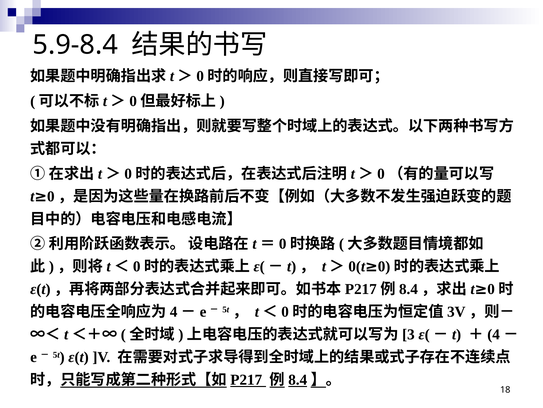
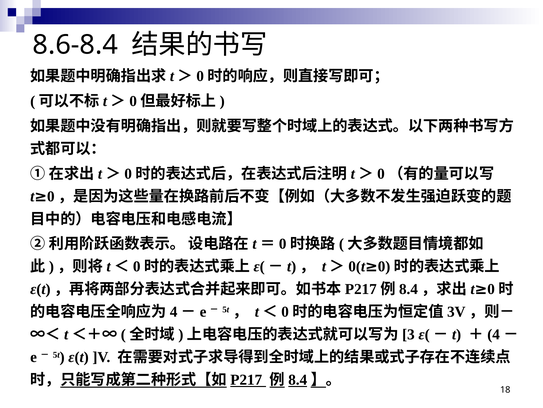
5.9-8.4: 5.9-8.4 -> 8.6-8.4 (75, 45)
